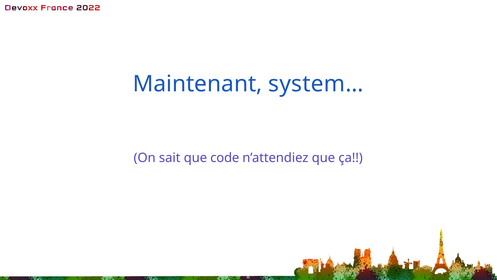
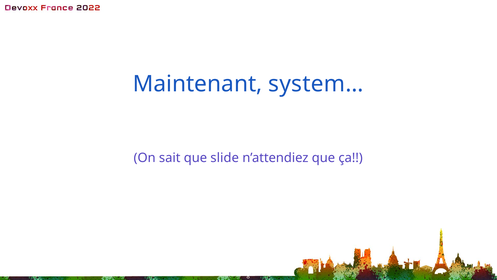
code: code -> slide (225, 157)
